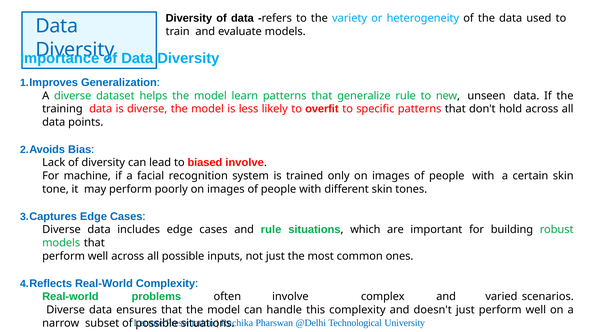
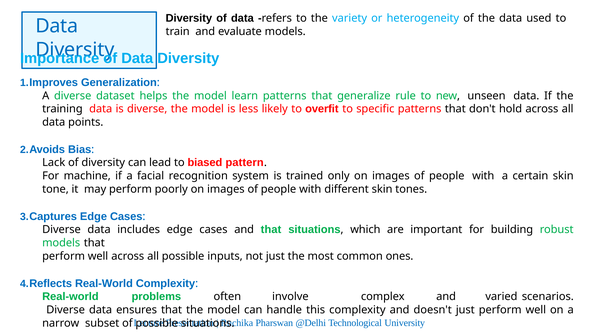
biased involve: involve -> pattern (245, 163)
and rule: rule -> that (271, 230)
